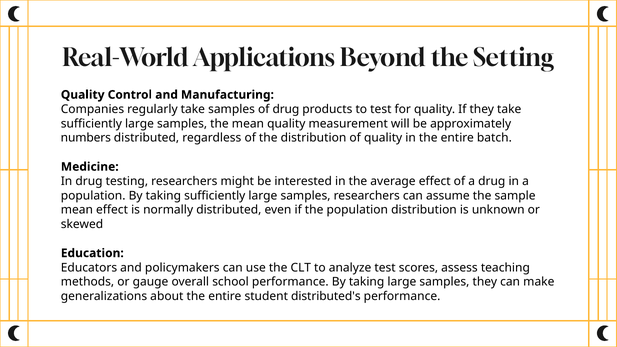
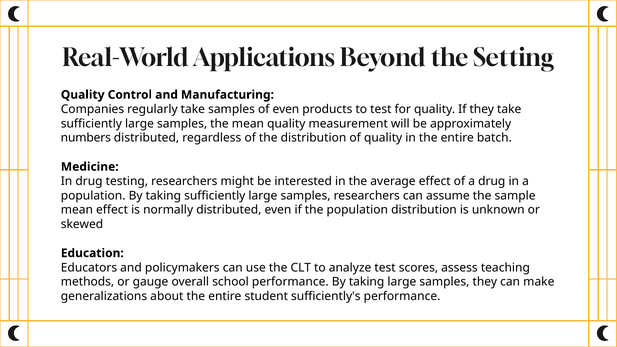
of drug: drug -> even (286, 109)
distributed's: distributed's -> sufficiently's (326, 296)
